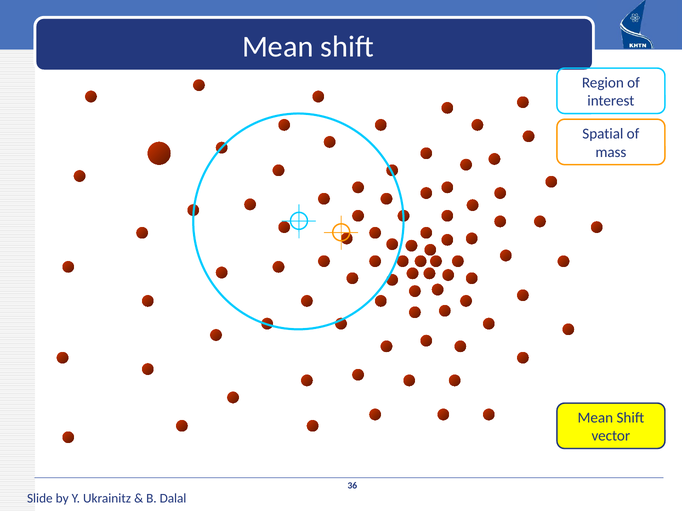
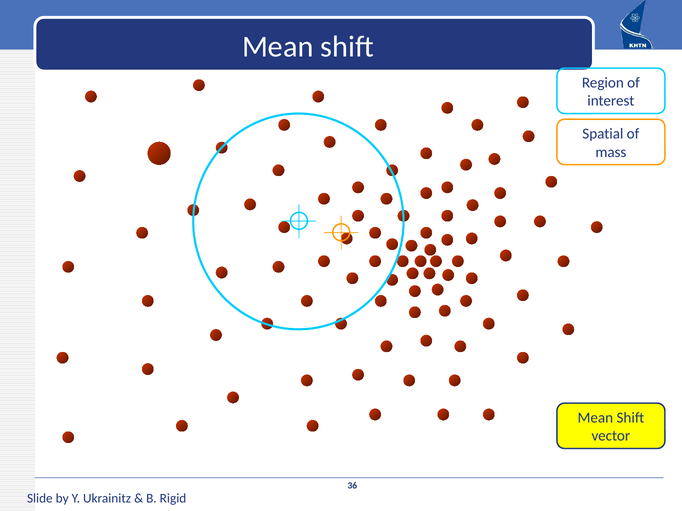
Dalal: Dalal -> Rigid (173, 499)
